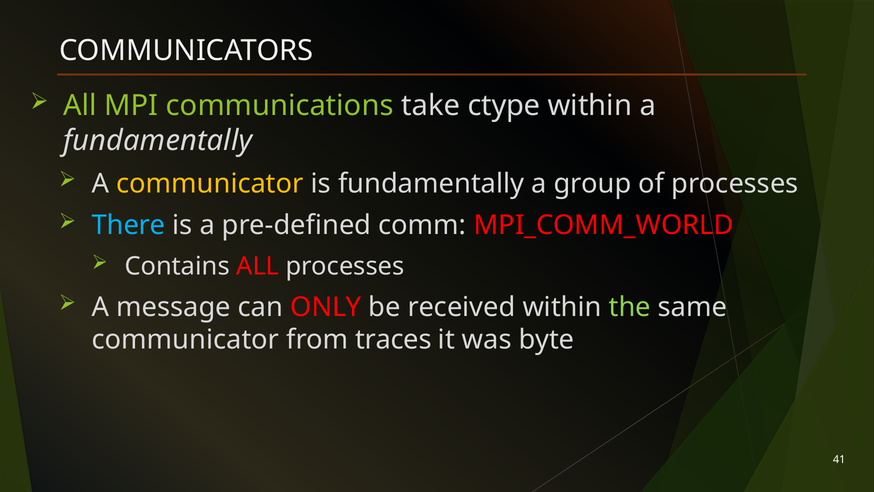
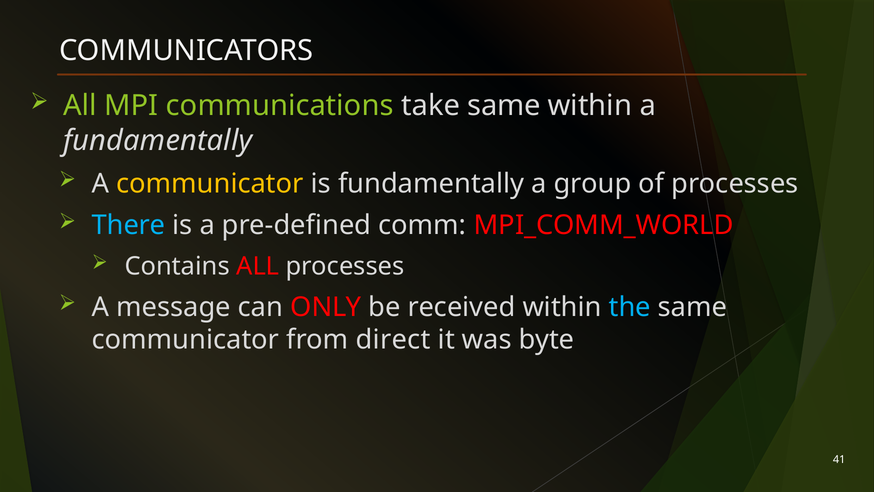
take ctype: ctype -> same (504, 106)
the colour: light green -> light blue (630, 307)
traces: traces -> direct (393, 340)
